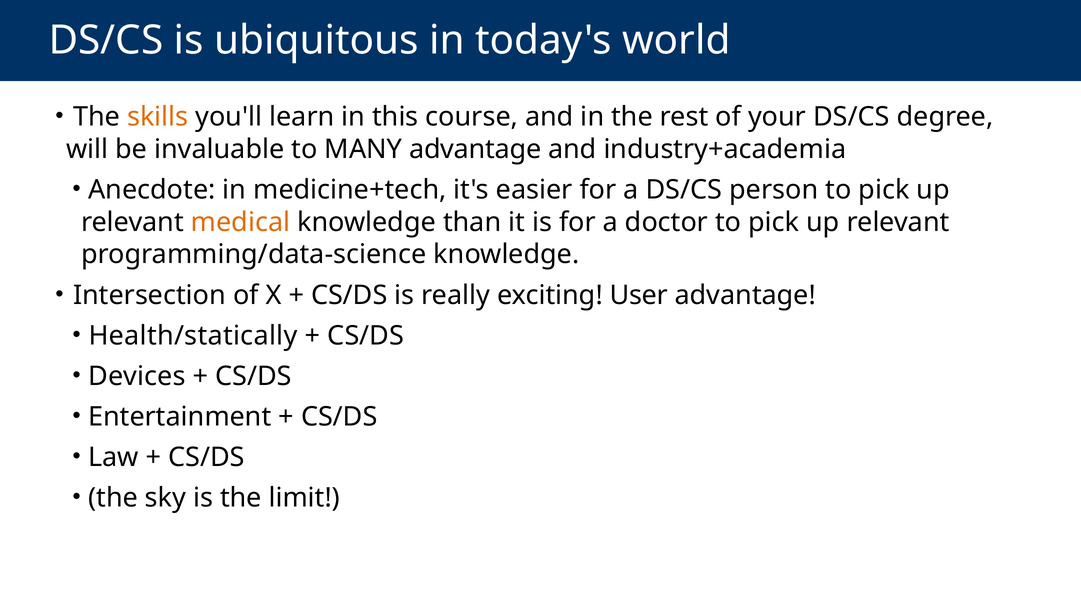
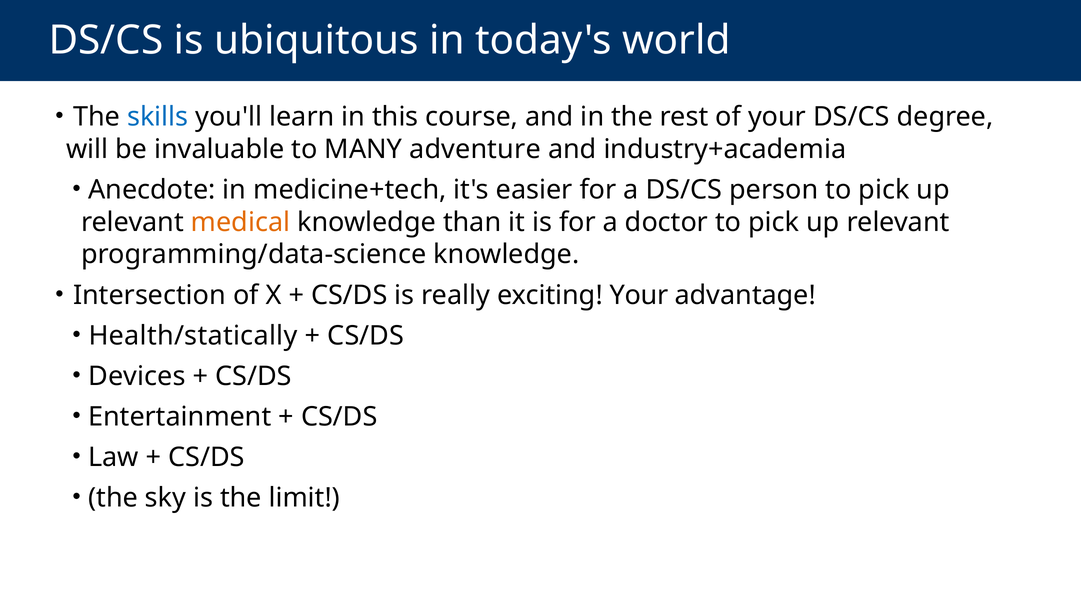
skills colour: orange -> blue (158, 117)
MANY advantage: advantage -> adventure (475, 149)
exciting User: User -> Your (639, 295)
